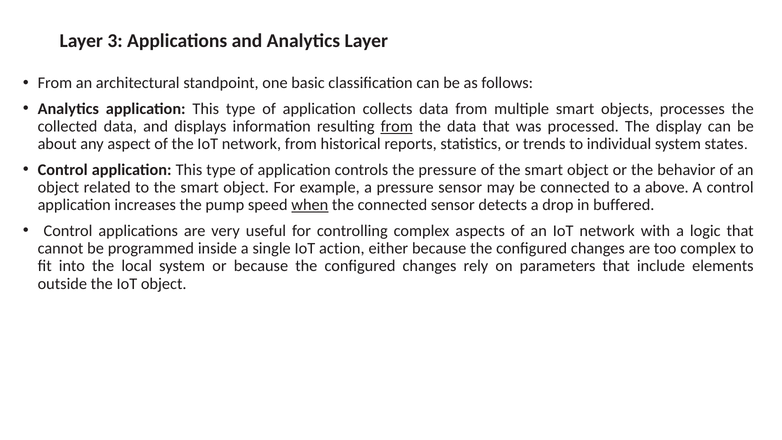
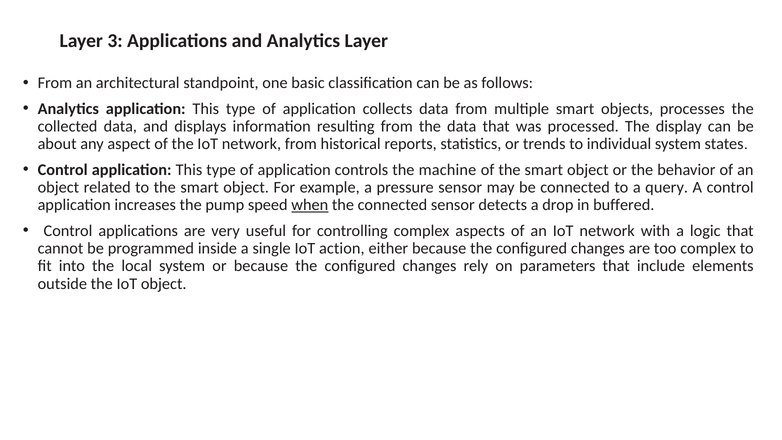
from underline: present -> none (397, 126)
the pressure: pressure -> machine (448, 170)
above: above -> query (667, 187)
